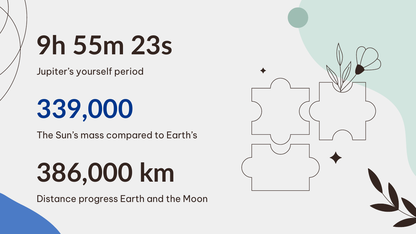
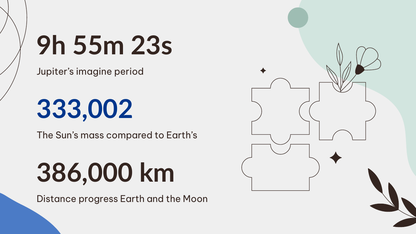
yourself: yourself -> imagine (94, 72)
339,000: 339,000 -> 333,002 (85, 110)
